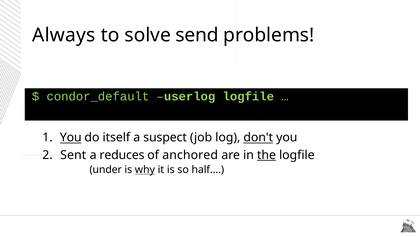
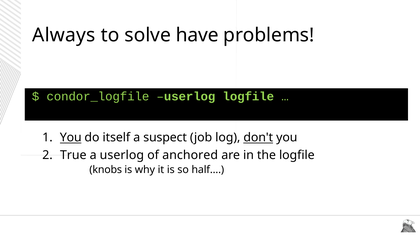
send: send -> have (197, 35)
condor_default: condor_default -> condor_logfile (98, 97)
Sent: Sent -> True (73, 155)
a reduces: reduces -> userlog (122, 155)
the underline: present -> none (266, 155)
under: under -> knobs (106, 170)
why underline: present -> none (145, 170)
